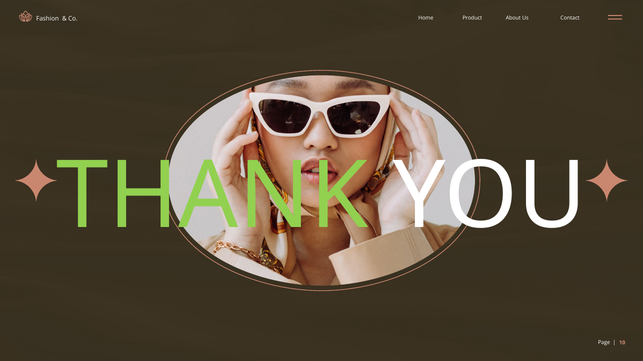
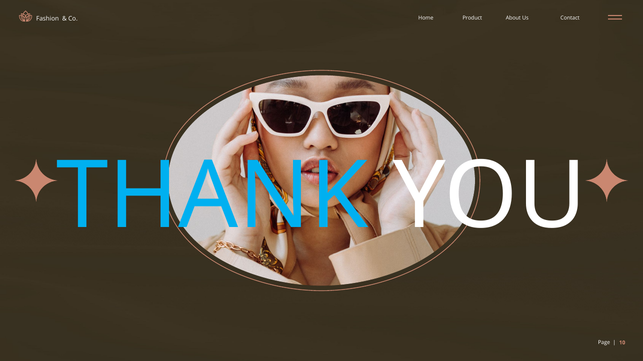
THANK colour: light green -> light blue (212, 197)
